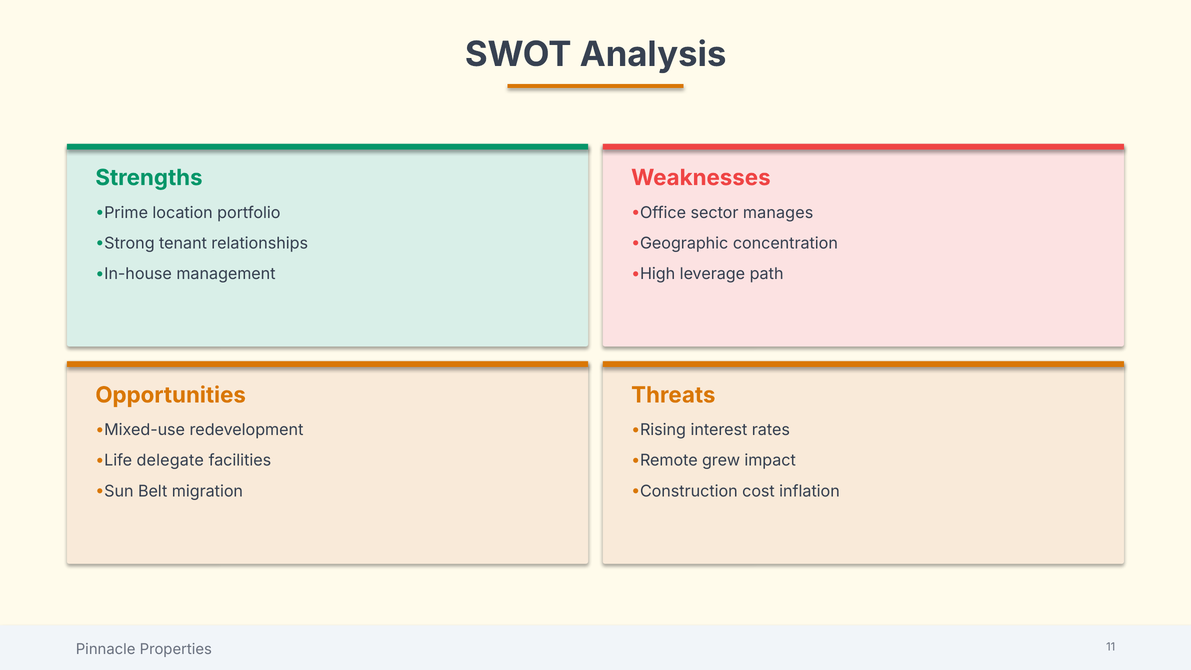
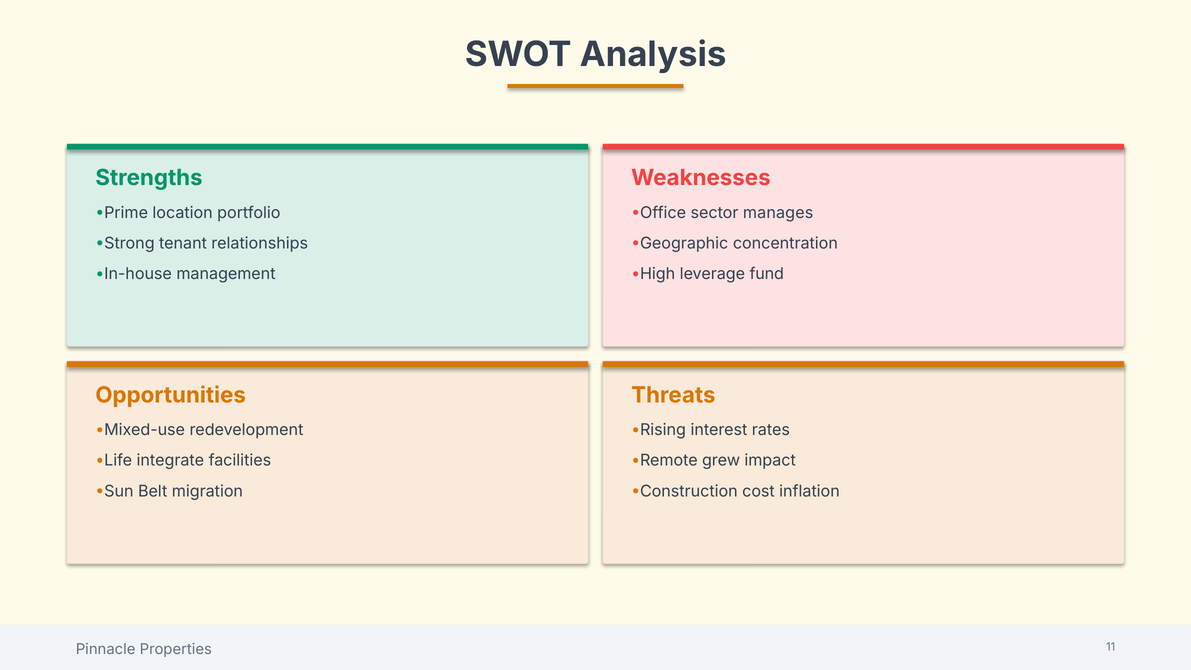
path: path -> fund (767, 274)
delegate: delegate -> integrate (170, 461)
